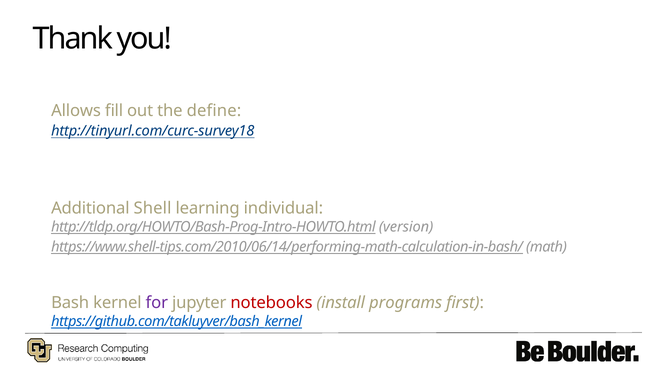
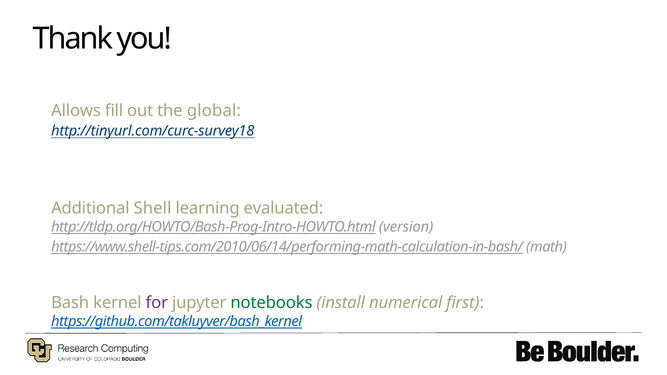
define: define -> global (214, 111)
individual: individual -> evaluated (283, 208)
notebooks colour: red -> green (271, 303)
programs: programs -> numerical (406, 303)
